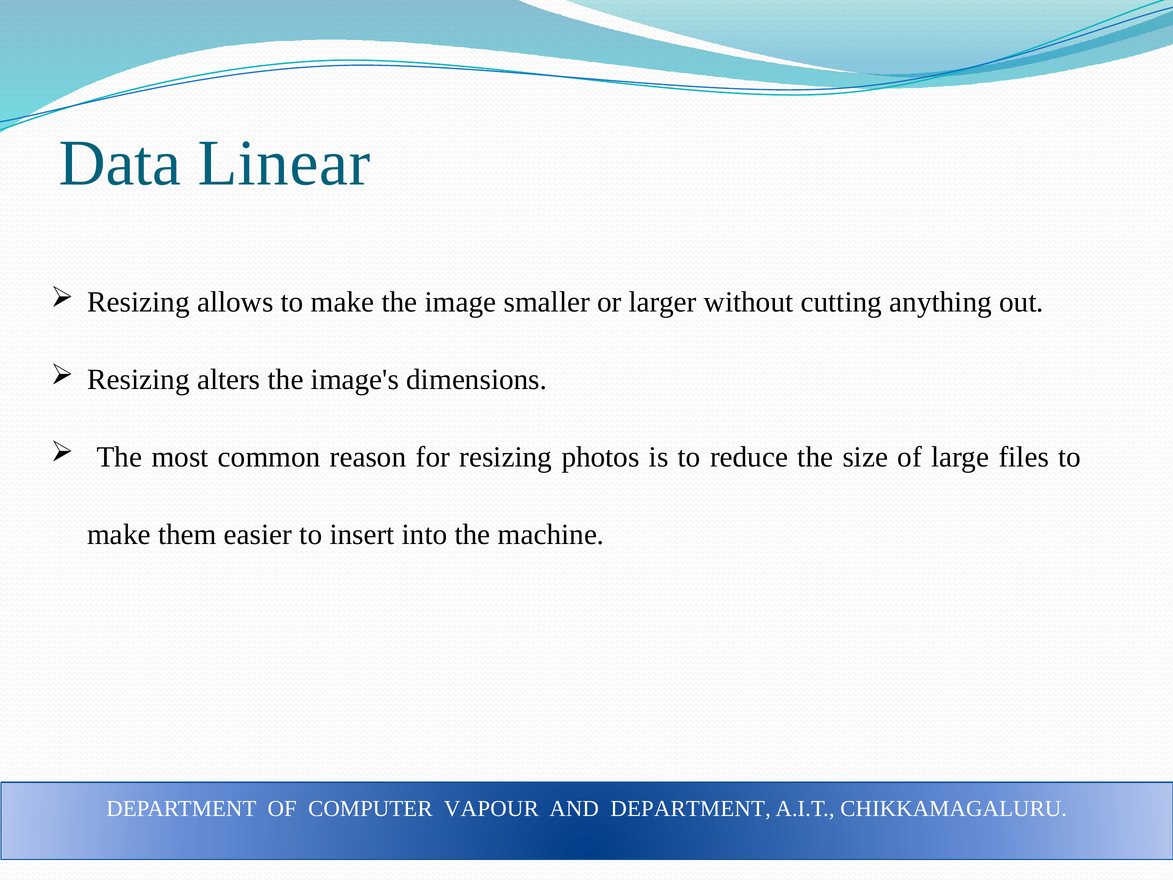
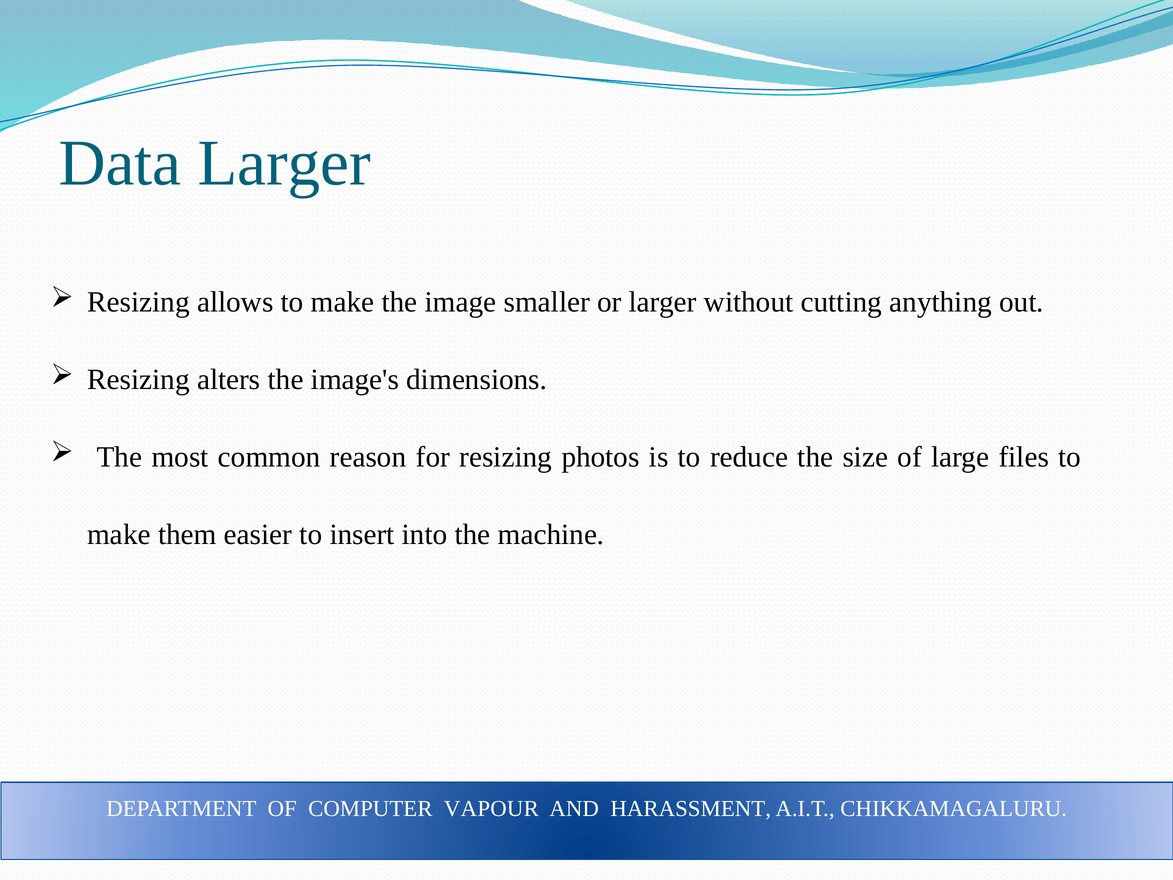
Data Linear: Linear -> Larger (284, 163)
AND DEPARTMENT: DEPARTMENT -> HARASSMENT (691, 809)
